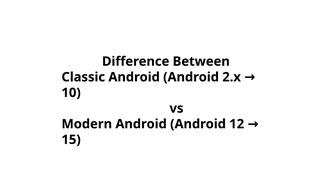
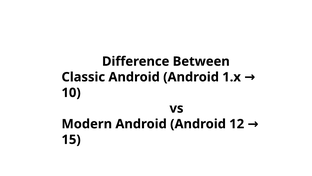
2.x: 2.x -> 1.x (232, 77)
